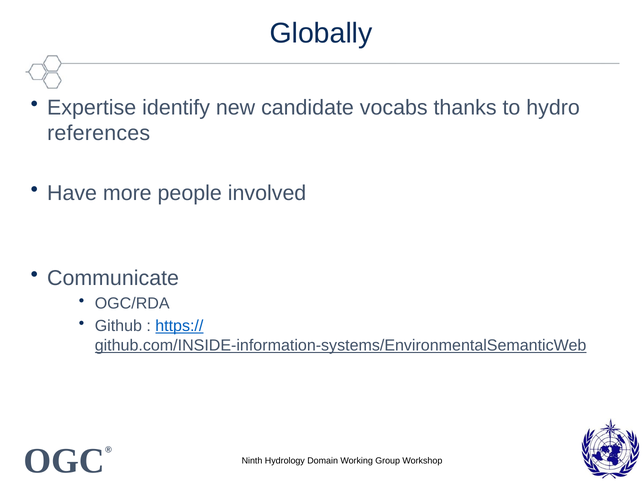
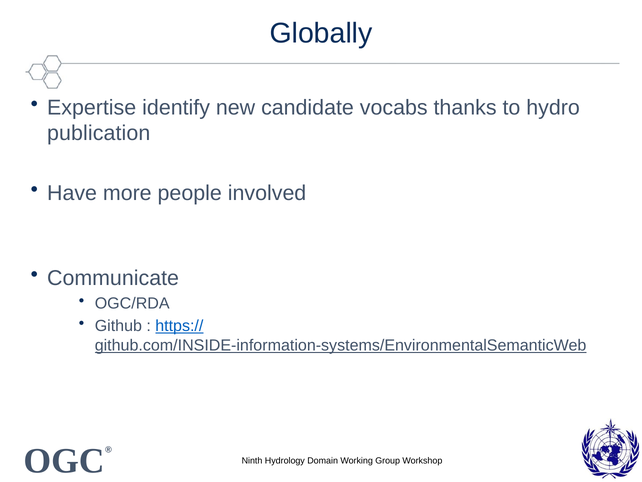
references: references -> publication (99, 133)
